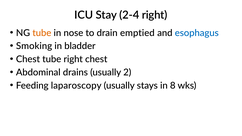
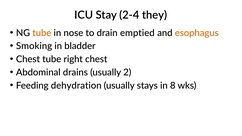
2-4 right: right -> they (155, 15)
esophagus colour: blue -> orange (197, 33)
laparoscopy: laparoscopy -> dehydration (76, 86)
